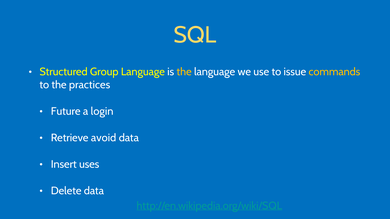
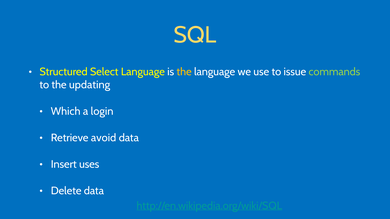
Group: Group -> Select (104, 72)
commands colour: yellow -> light green (334, 72)
practices: practices -> updating (90, 85)
Future: Future -> Which (66, 112)
